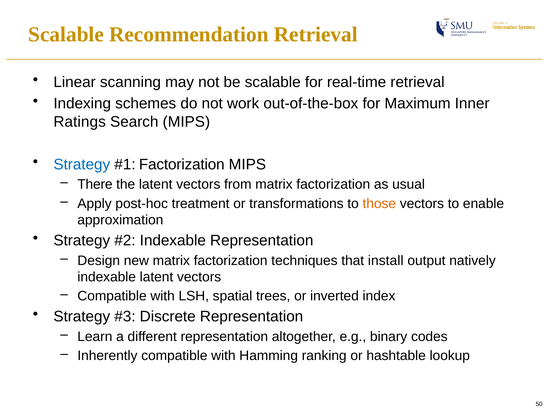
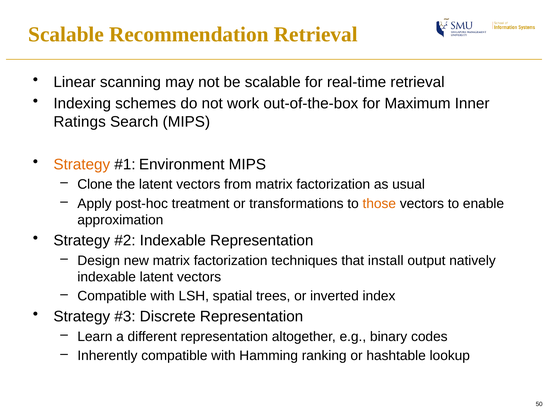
Strategy colour: blue -> orange (82, 164)
Factorization: Factorization -> Environment (182, 164)
There: There -> Clone (95, 184)
